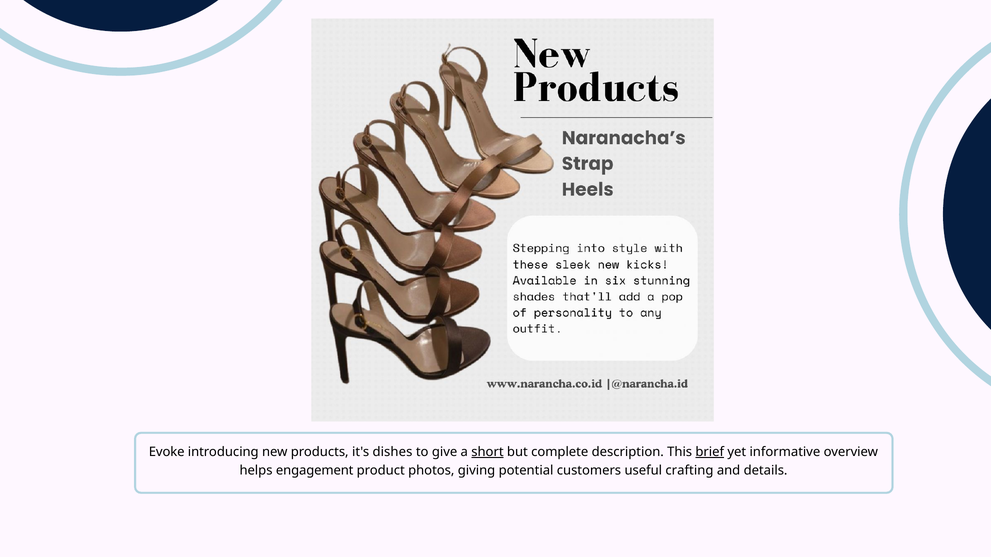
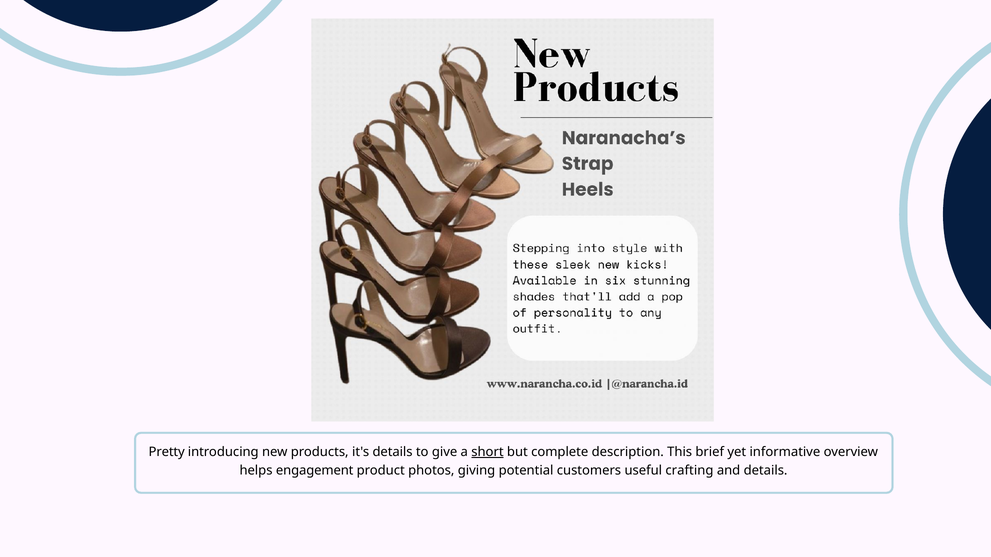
Evoke: Evoke -> Pretty (167, 452)
it's dishes: dishes -> details (393, 452)
brief underline: present -> none (710, 452)
